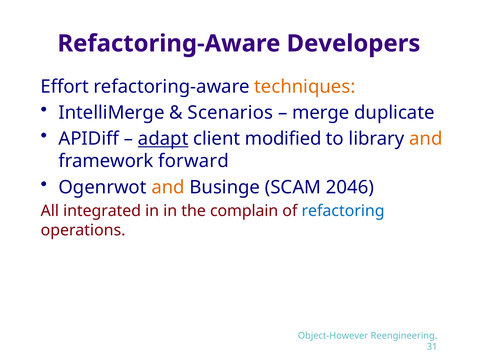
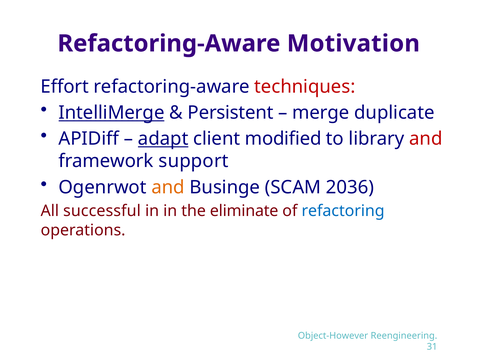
Developers: Developers -> Motivation (353, 43)
techniques colour: orange -> red (305, 87)
IntelliMerge underline: none -> present (112, 113)
Scenarios: Scenarios -> Persistent (231, 113)
and colour: orange -> red (426, 139)
forward: forward -> support (194, 161)
2046: 2046 -> 2036 (350, 187)
integrated: integrated -> successful (102, 211)
complain: complain -> eliminate (244, 211)
